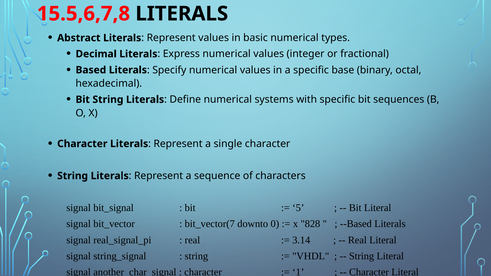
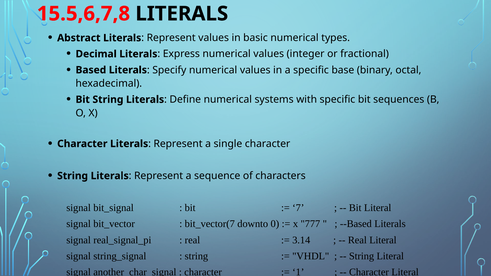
5: 5 -> 7 (298, 208)
828: 828 -> 777 (310, 224)
